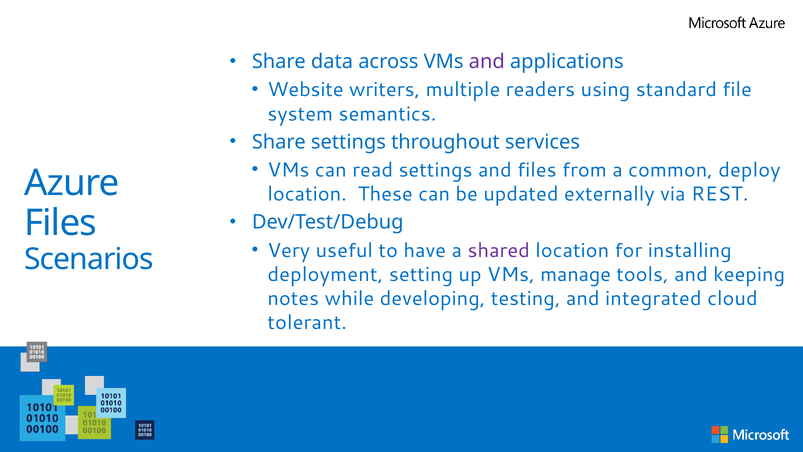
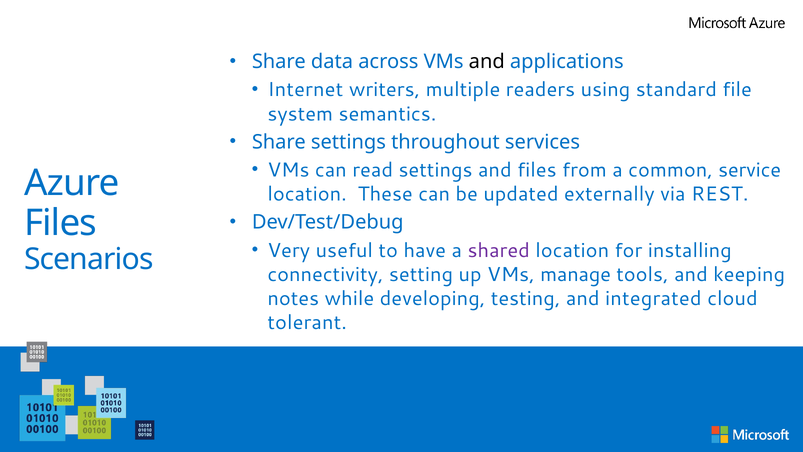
and colour: purple -> black (487, 62)
Website: Website -> Internet (305, 90)
deploy: deploy -> service (750, 170)
deployment: deployment -> connectivity (325, 274)
